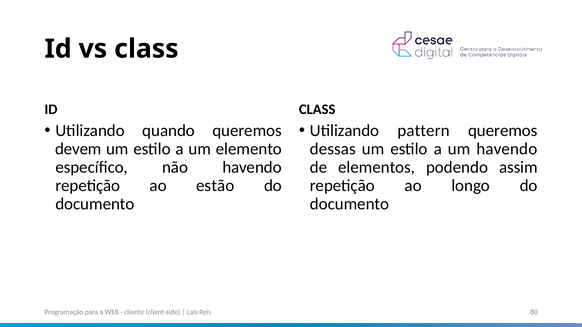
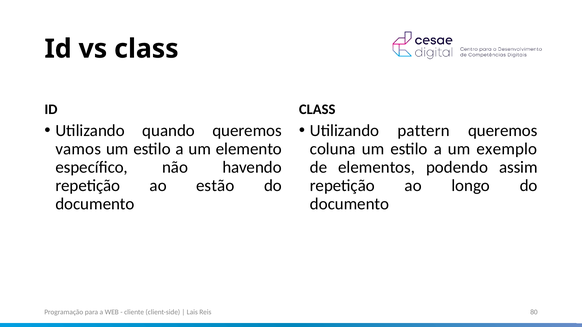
devem: devem -> vamos (78, 149)
dessas: dessas -> coluna (333, 149)
um havendo: havendo -> exemplo (507, 149)
